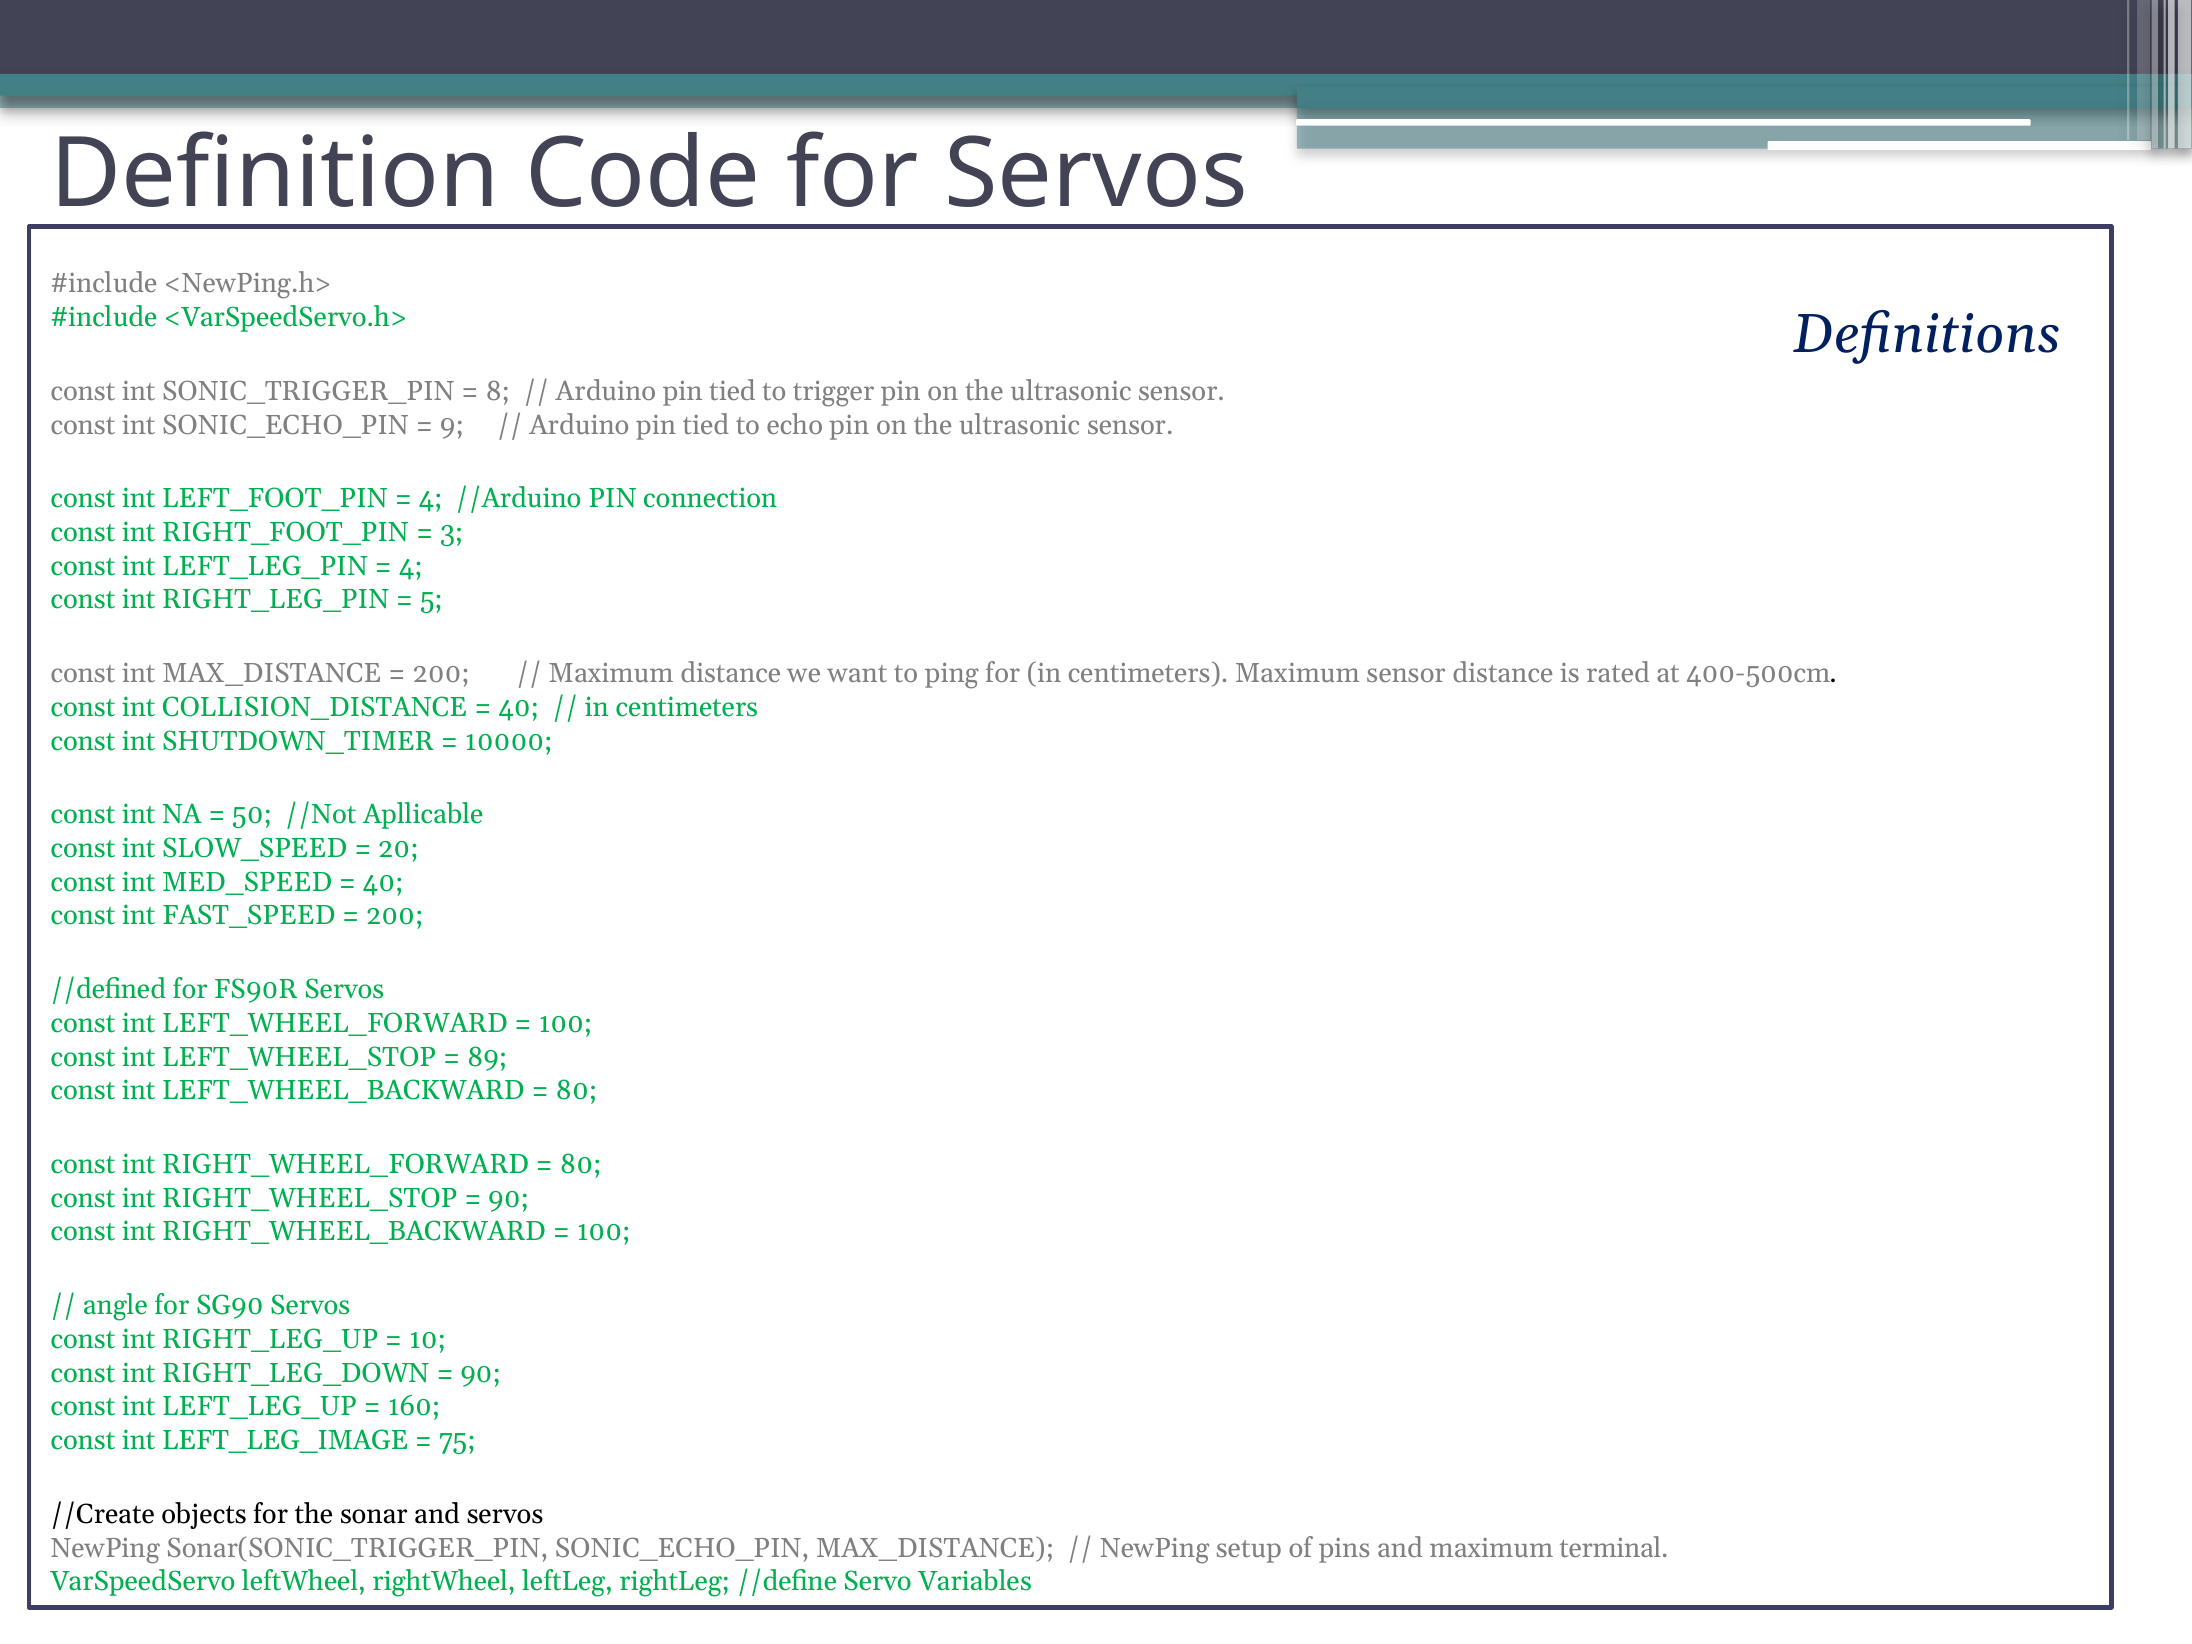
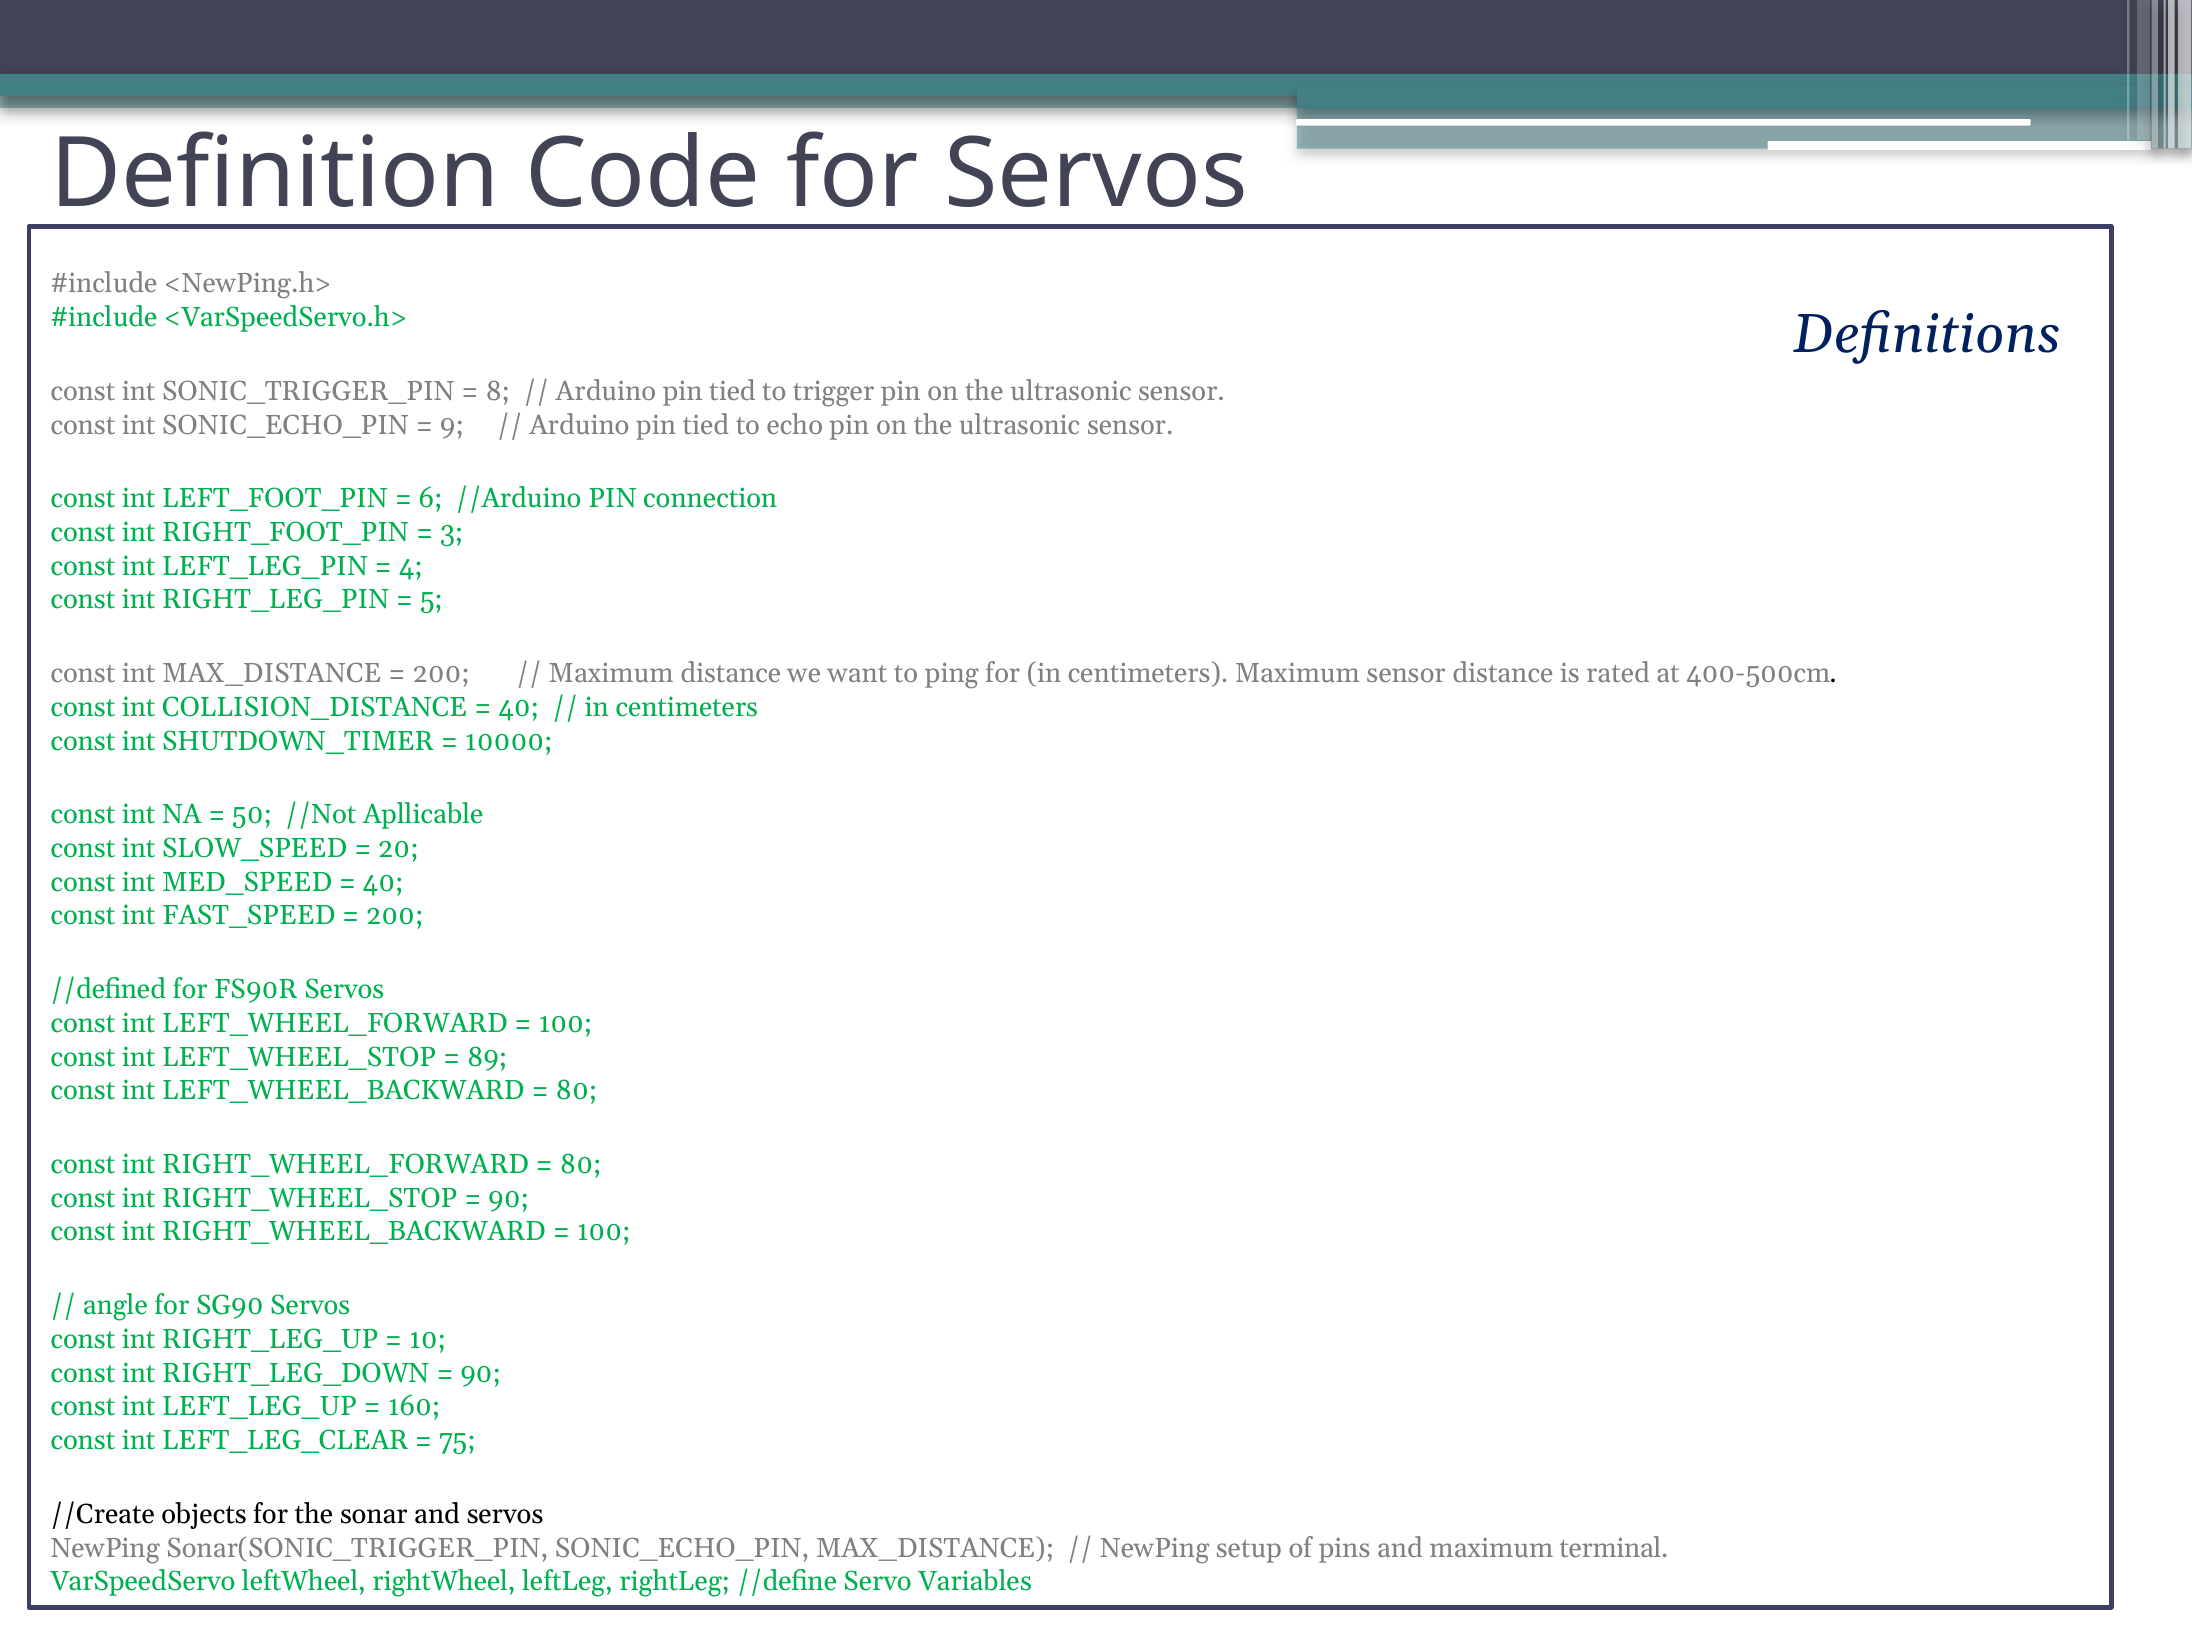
4: 4 -> 6 (431, 499)
LEFT_LEG_IMAGE: LEFT_LEG_IMAGE -> LEFT_LEG_CLEAR (285, 1440)
